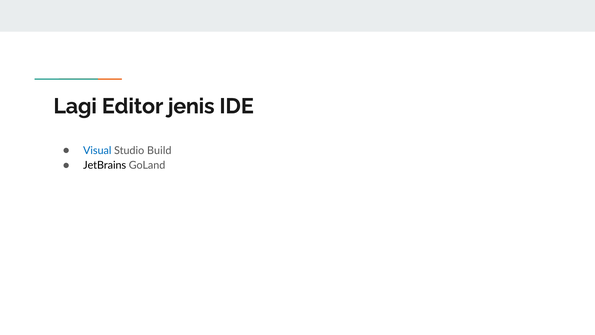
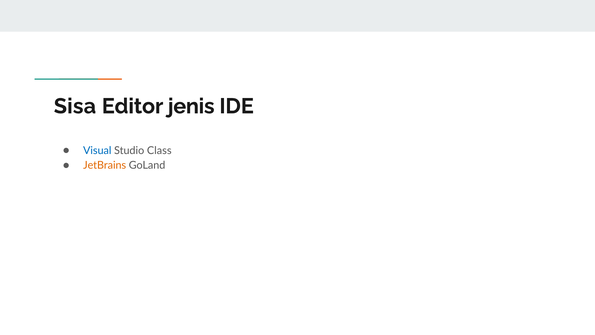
Lagi: Lagi -> Sisa (75, 106)
Build: Build -> Class (159, 150)
JetBrains colour: black -> orange (105, 165)
